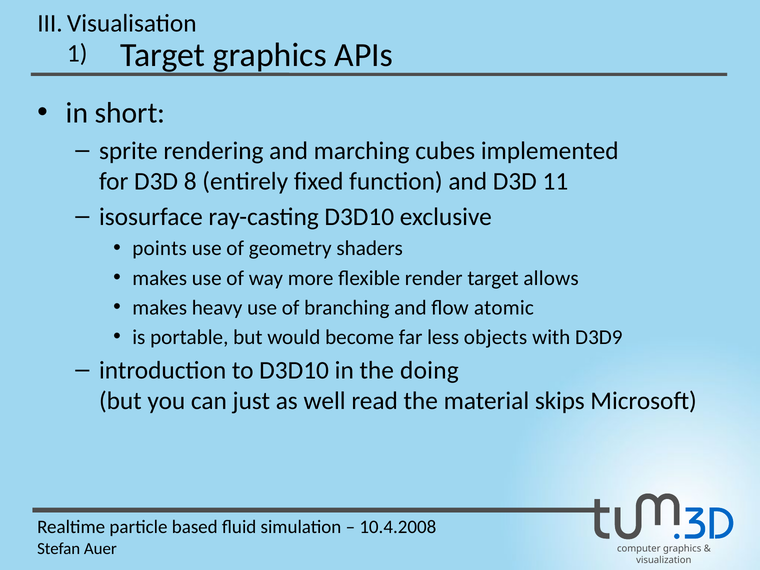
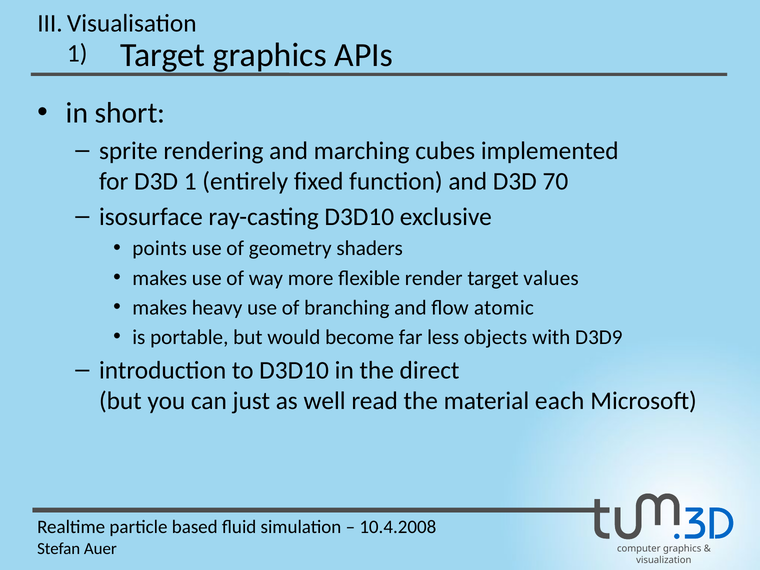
D3D 8: 8 -> 1 (190, 181)
11: 11 -> 70 (555, 181)
allows: allows -> values (551, 278)
doing: doing -> direct (430, 370)
skips: skips -> each (560, 401)
